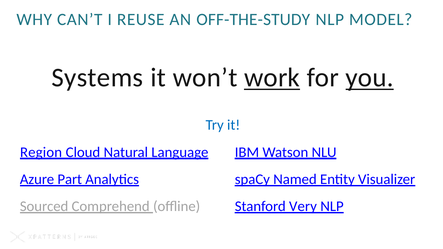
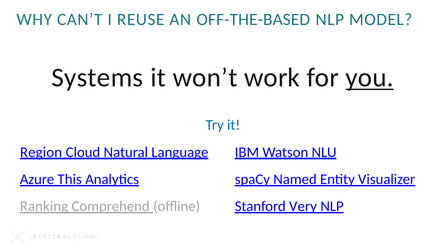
OFF-THE-STUDY: OFF-THE-STUDY -> OFF-THE-BASED (253, 19)
work underline: present -> none (272, 78)
Part: Part -> This (70, 179)
Sourced: Sourced -> Ranking (44, 206)
